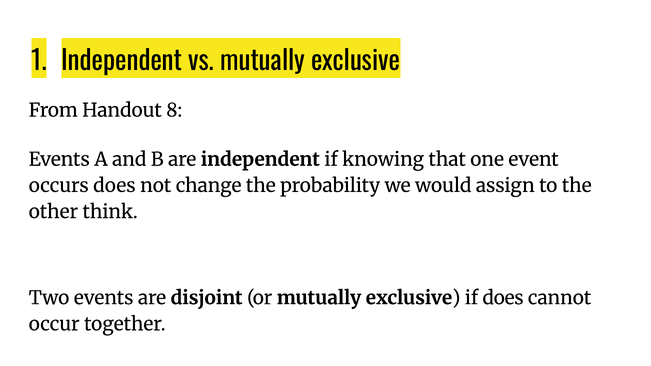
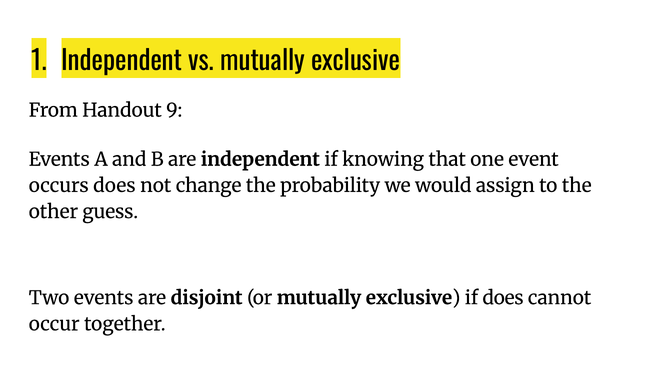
8: 8 -> 9 (174, 111)
think: think -> guess (110, 212)
